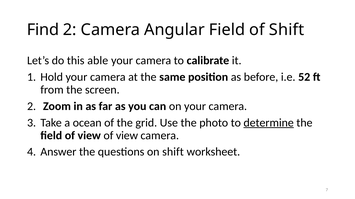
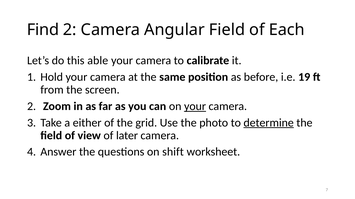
of Shift: Shift -> Each (287, 30)
52: 52 -> 19 (304, 77)
your underline: none -> present (195, 107)
ocean: ocean -> either (87, 123)
view of view: view -> later (127, 136)
